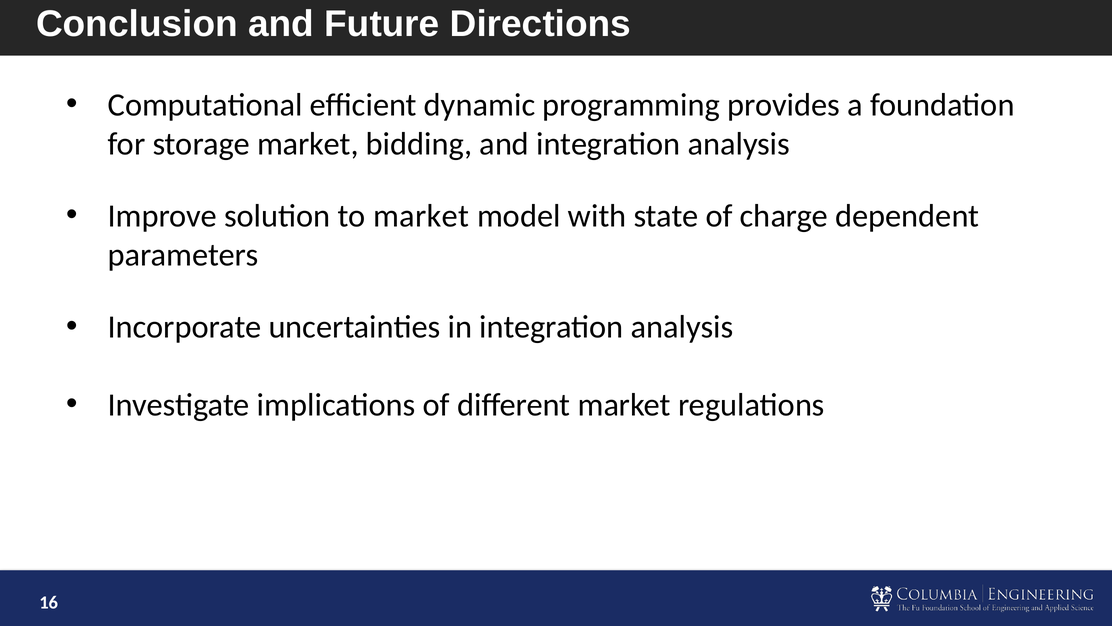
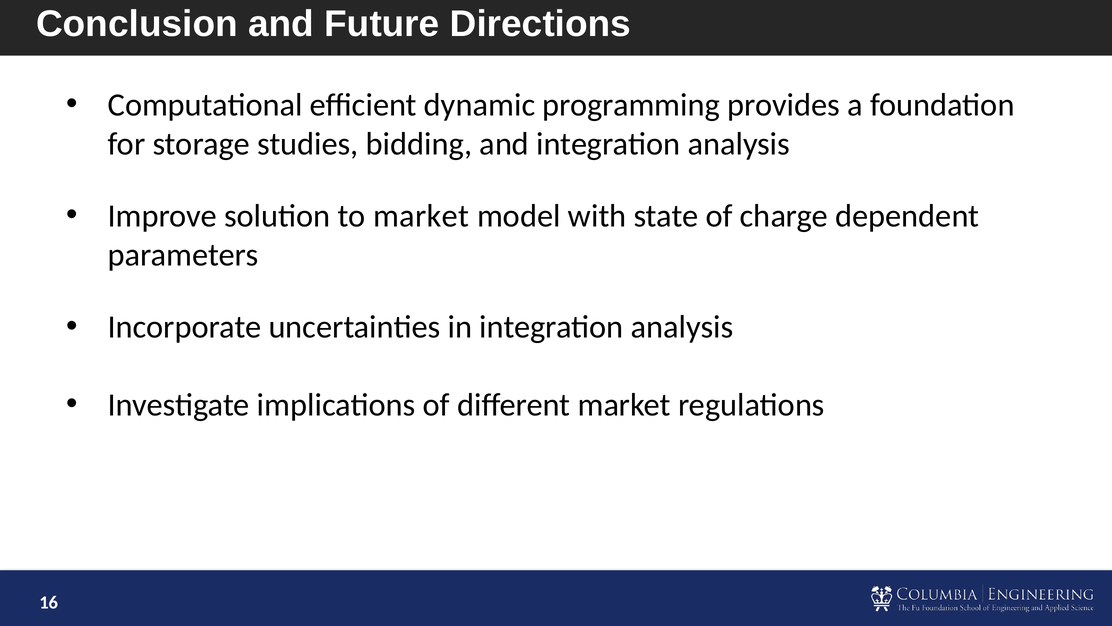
storage market: market -> studies (308, 144)
